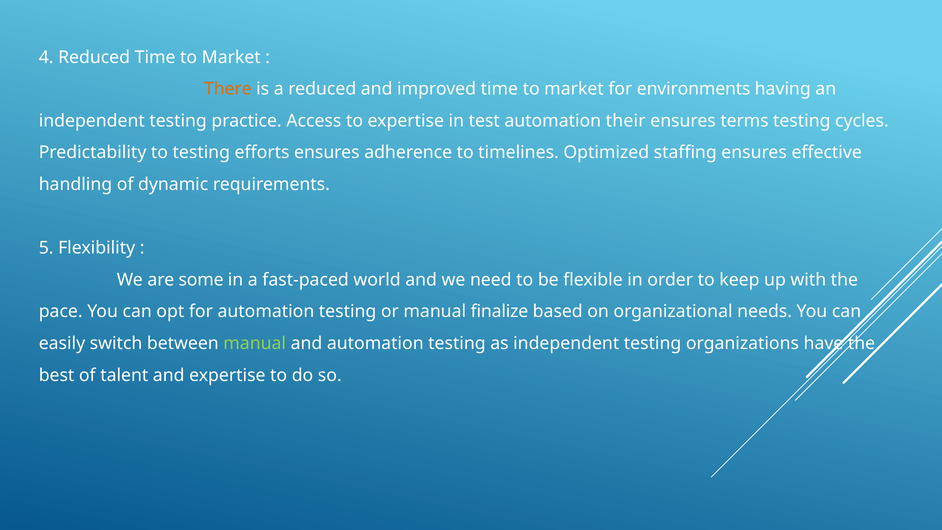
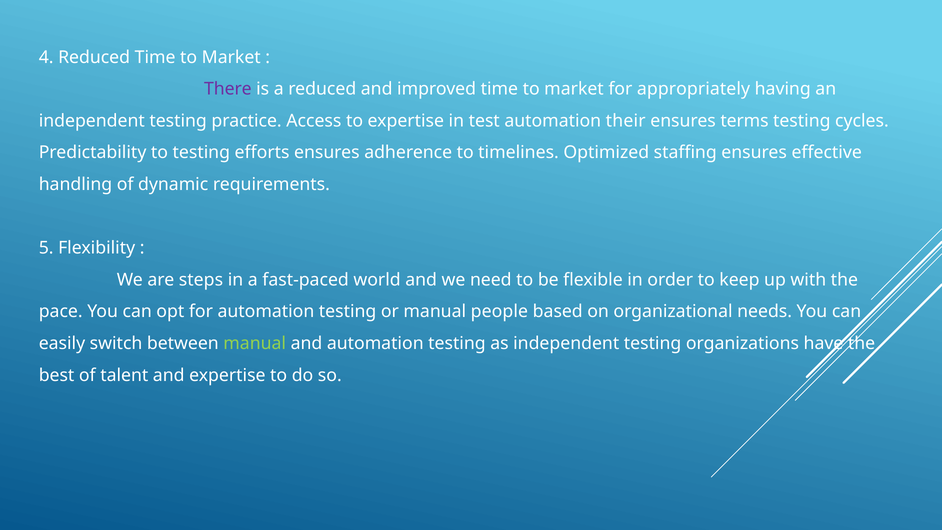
There colour: orange -> purple (228, 89)
environments: environments -> appropriately (694, 89)
some: some -> steps (201, 280)
finalize: finalize -> people (499, 312)
